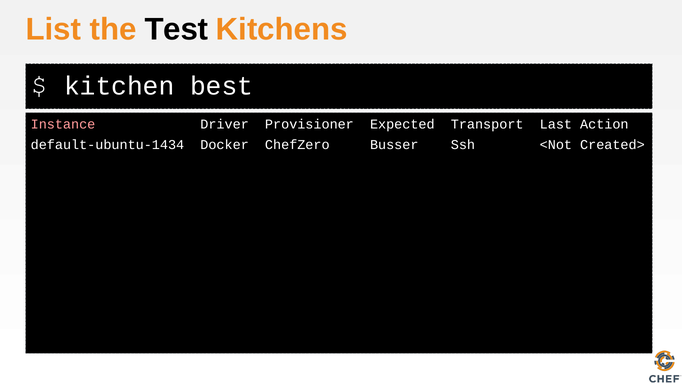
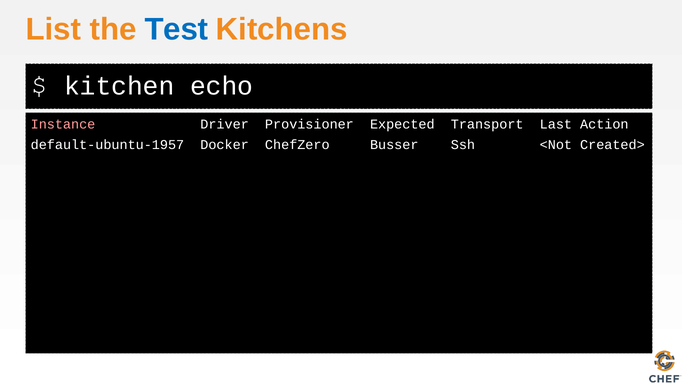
Test colour: black -> blue (176, 29)
best: best -> echo (222, 86)
default-ubuntu-1434: default-ubuntu-1434 -> default-ubuntu-1957 (107, 145)
